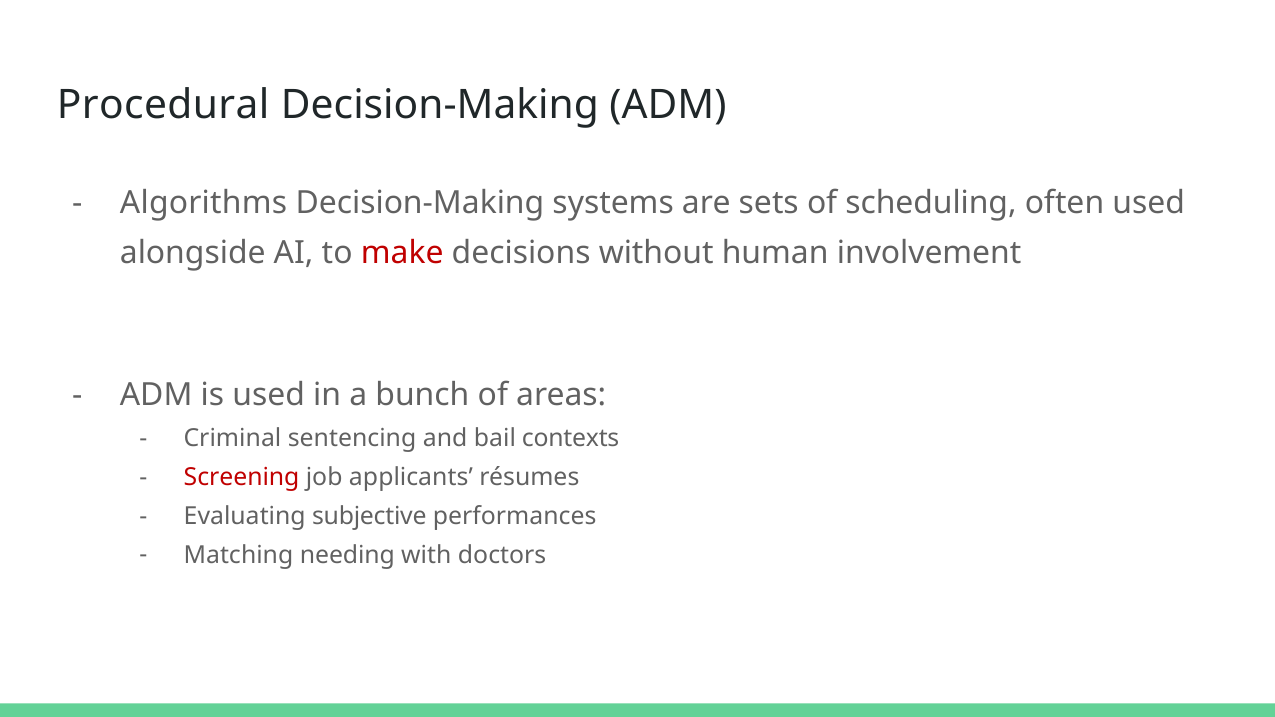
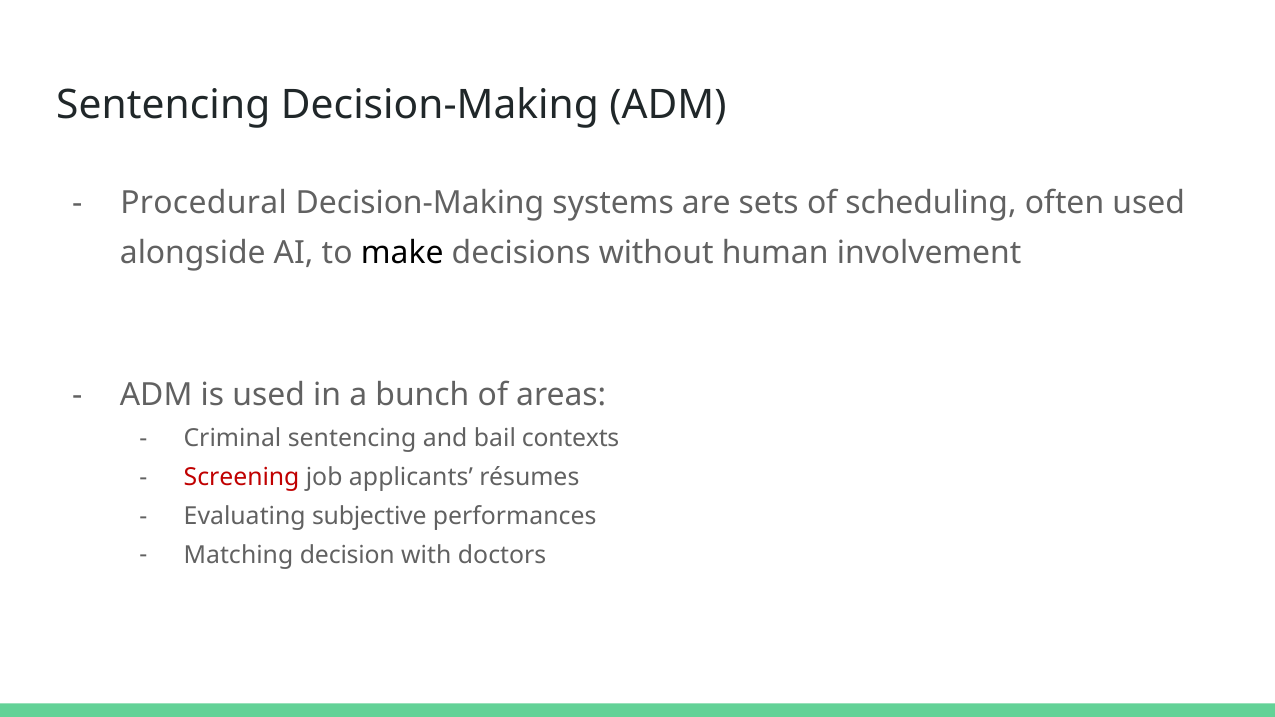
Procedural: Procedural -> Sentencing (163, 105)
Algorithms: Algorithms -> Procedural (203, 203)
make colour: red -> black (402, 253)
needing: needing -> decision (347, 555)
